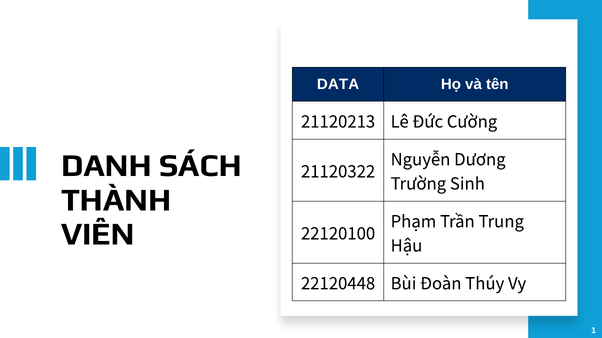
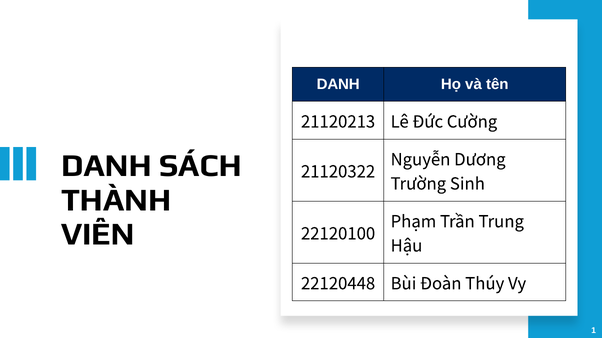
DATA: DATA -> DANH (338, 85)
